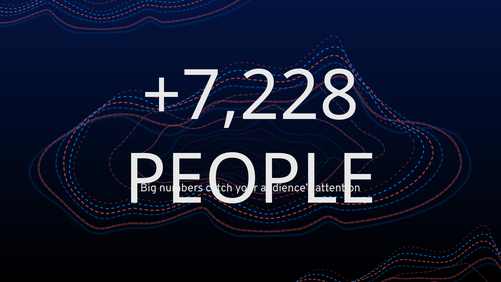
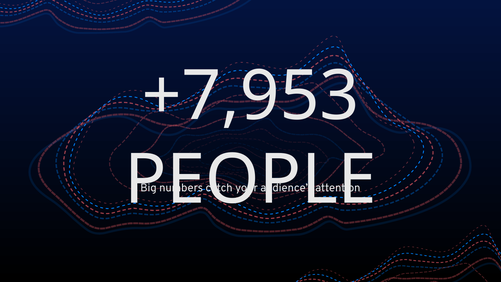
+7,228: +7,228 -> +7,953 (251, 96)
